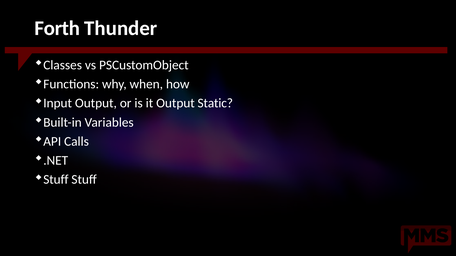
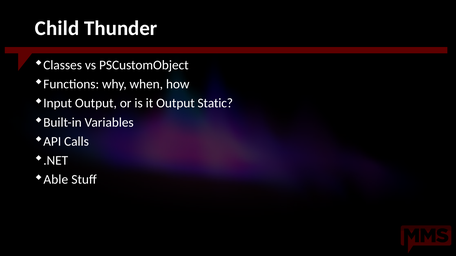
Forth: Forth -> Child (57, 28)
Stuff: Stuff -> Able (56, 180)
